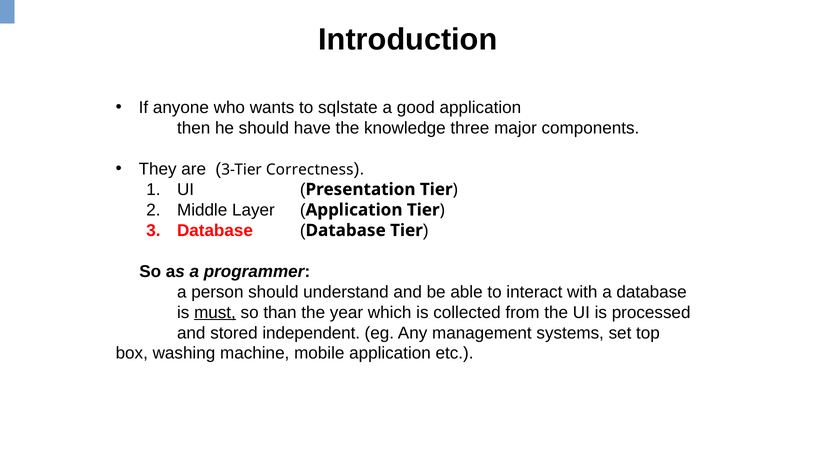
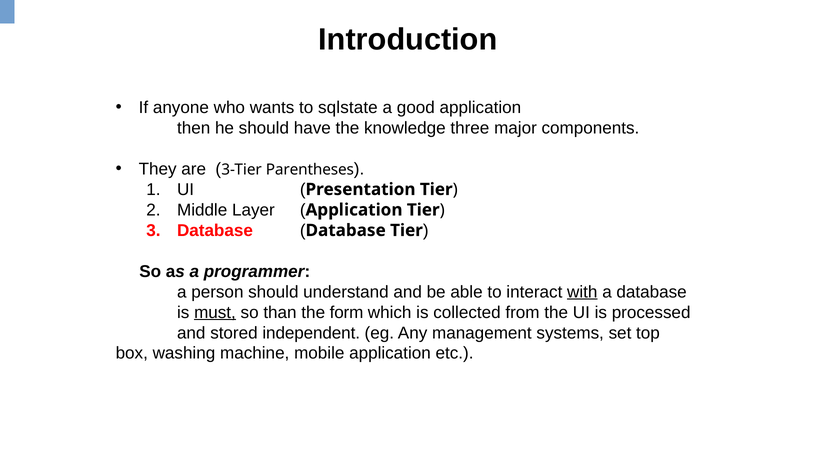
Correctness: Correctness -> Parentheses (310, 169)
with underline: none -> present (582, 292)
year: year -> form (347, 312)
